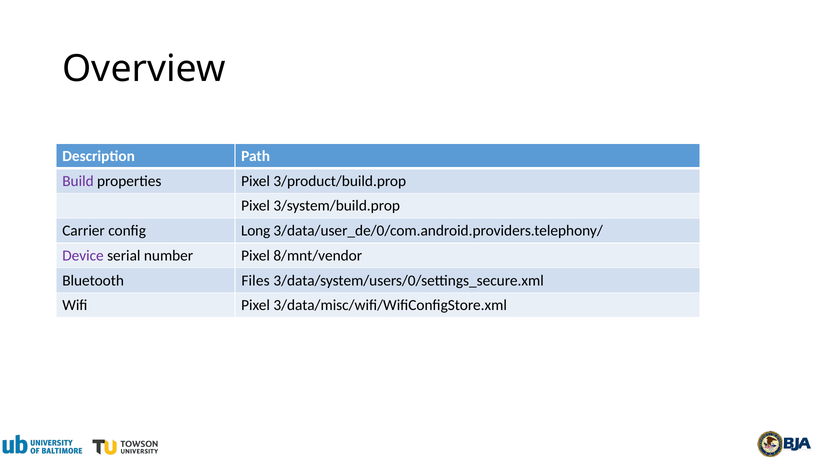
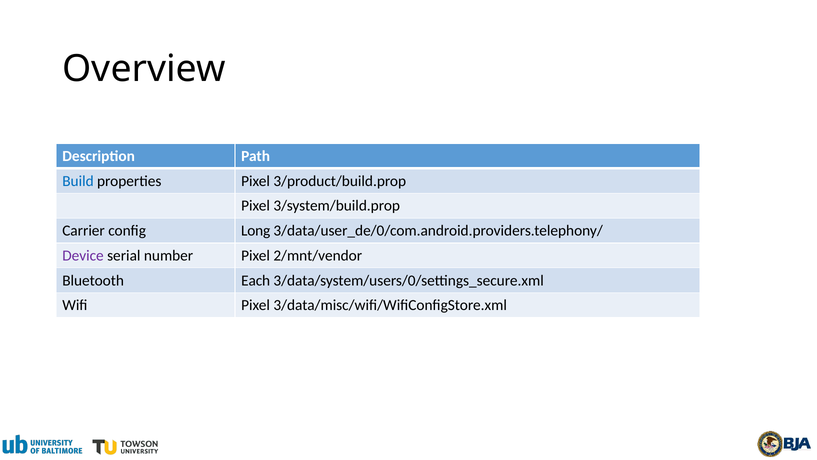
Build colour: purple -> blue (78, 181)
8/mnt/vendor: 8/mnt/vendor -> 2/mnt/vendor (318, 255)
Files: Files -> Each (256, 280)
